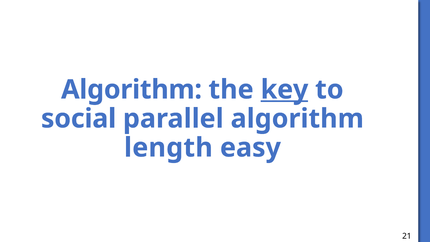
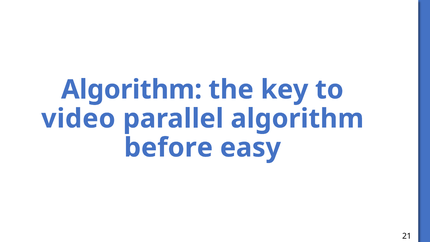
key underline: present -> none (284, 90)
social: social -> video (78, 119)
length: length -> before (168, 148)
